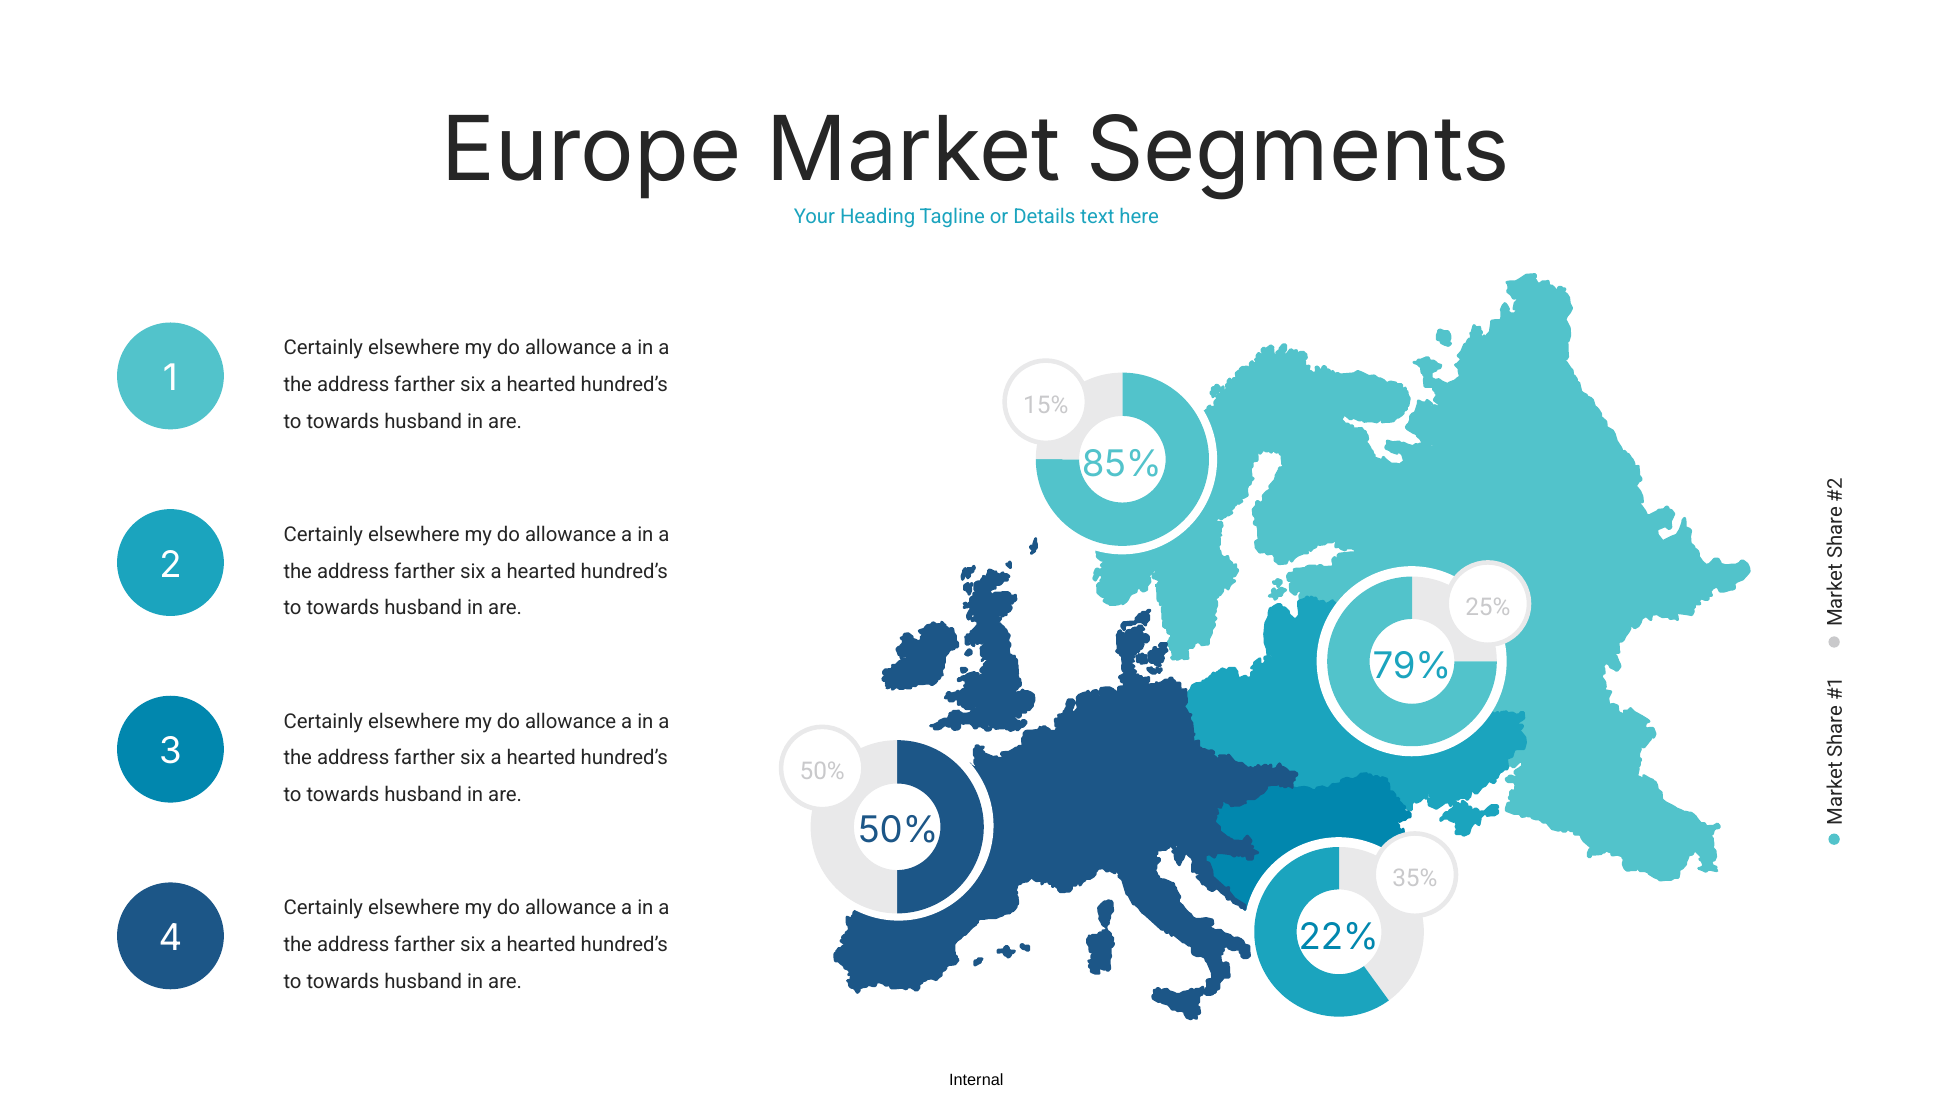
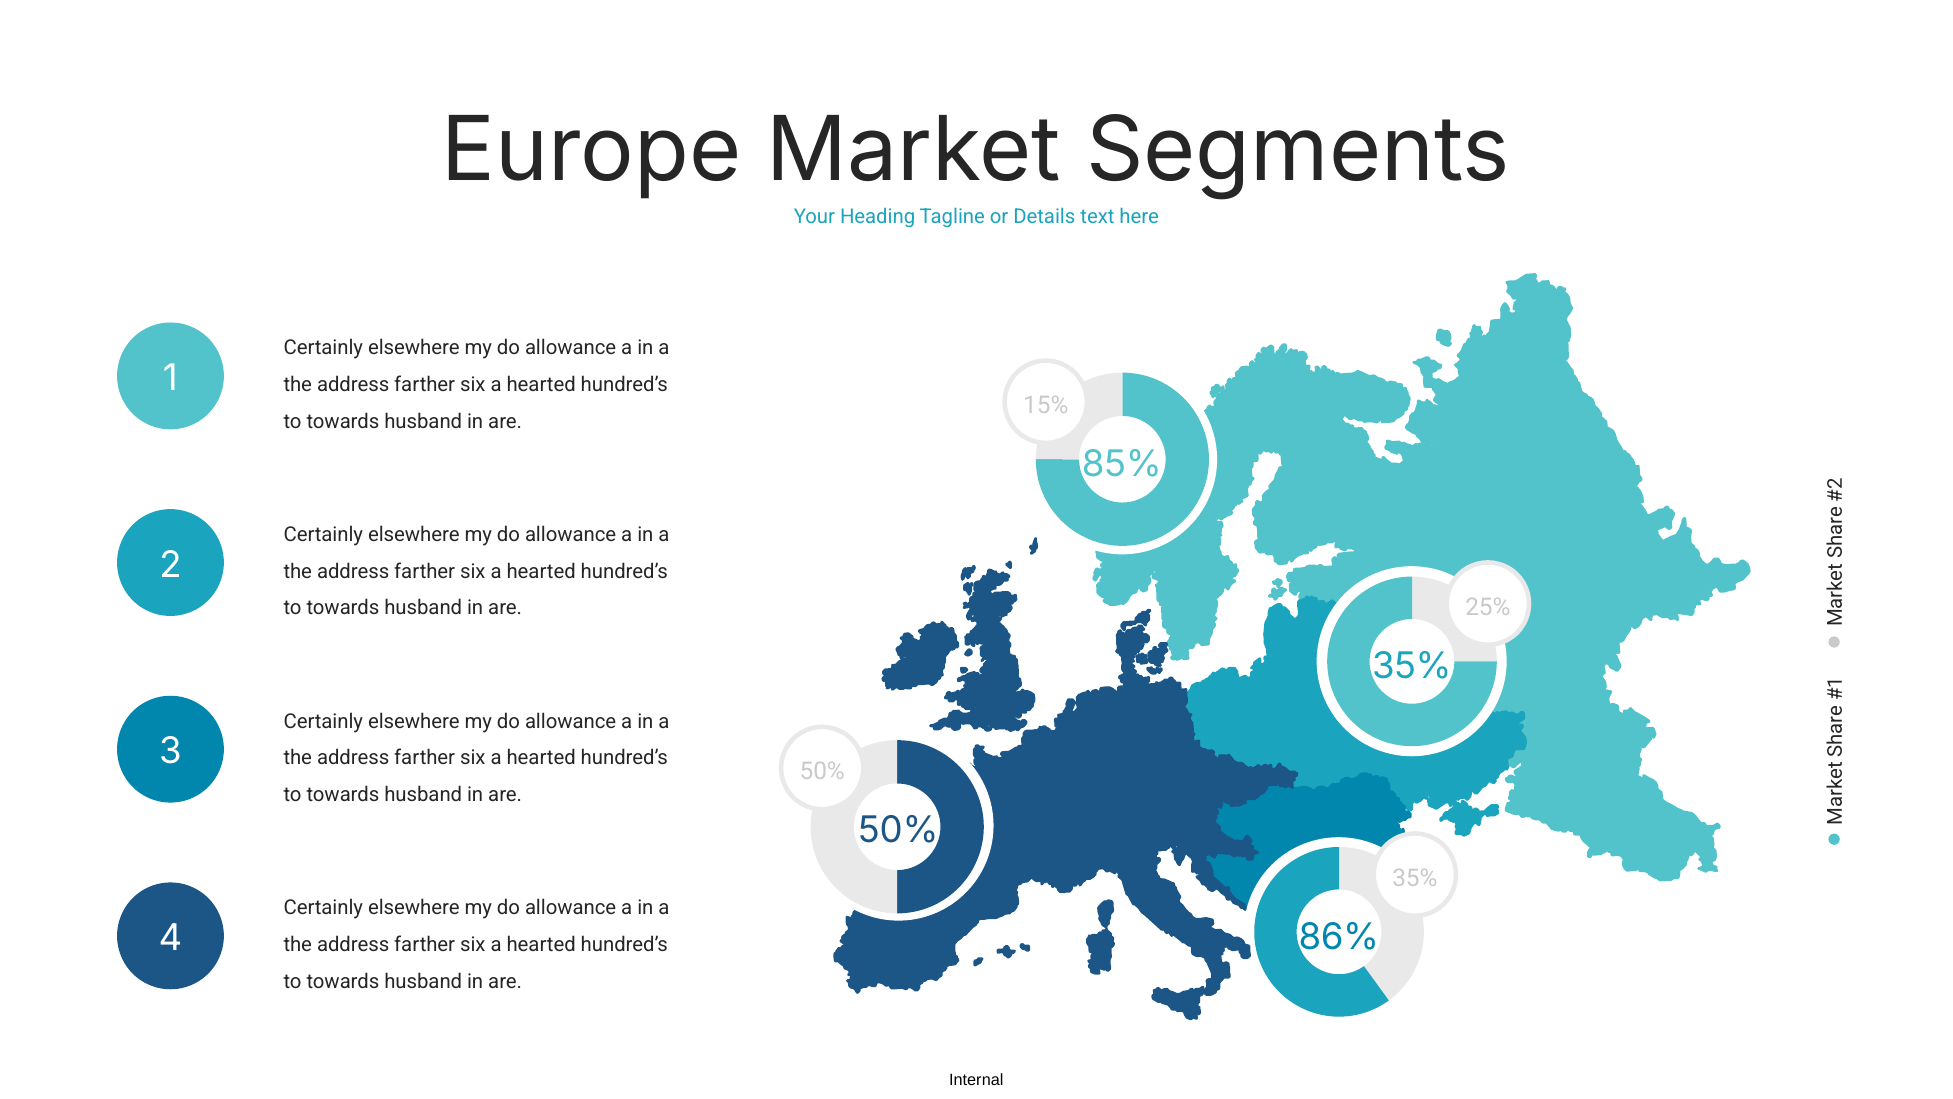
79%: 79% -> 35% (1412, 666)
22%: 22% -> 86% (1339, 937)
